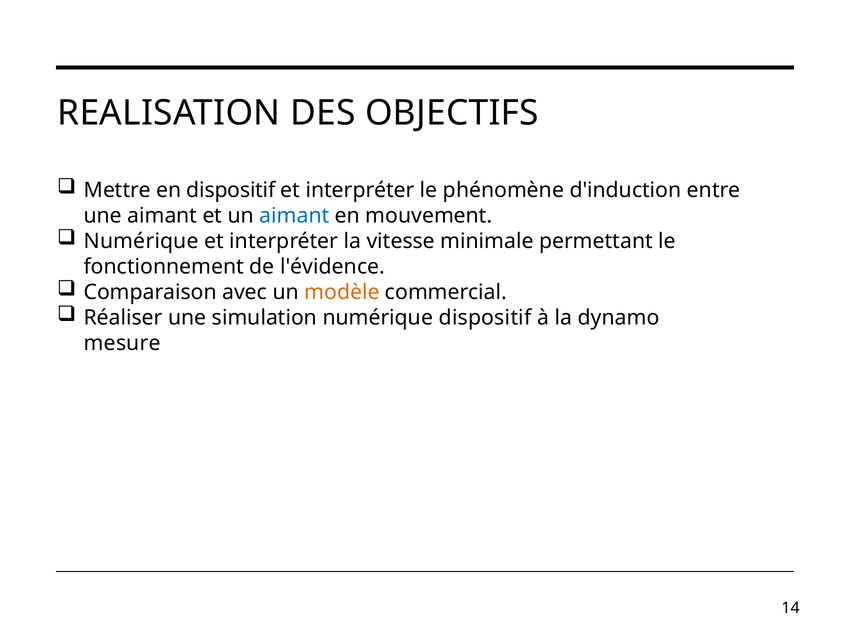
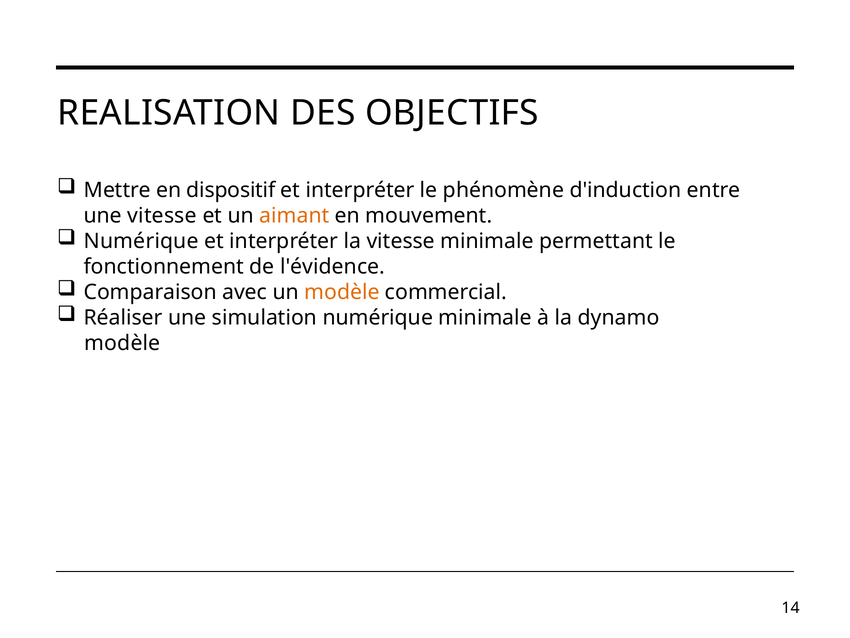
une aimant: aimant -> vitesse (162, 216)
aimant colour: blue -> orange (294, 216)
numérique dispositif: dispositif -> minimale (485, 318)
mesure: mesure -> modèle (122, 343)
